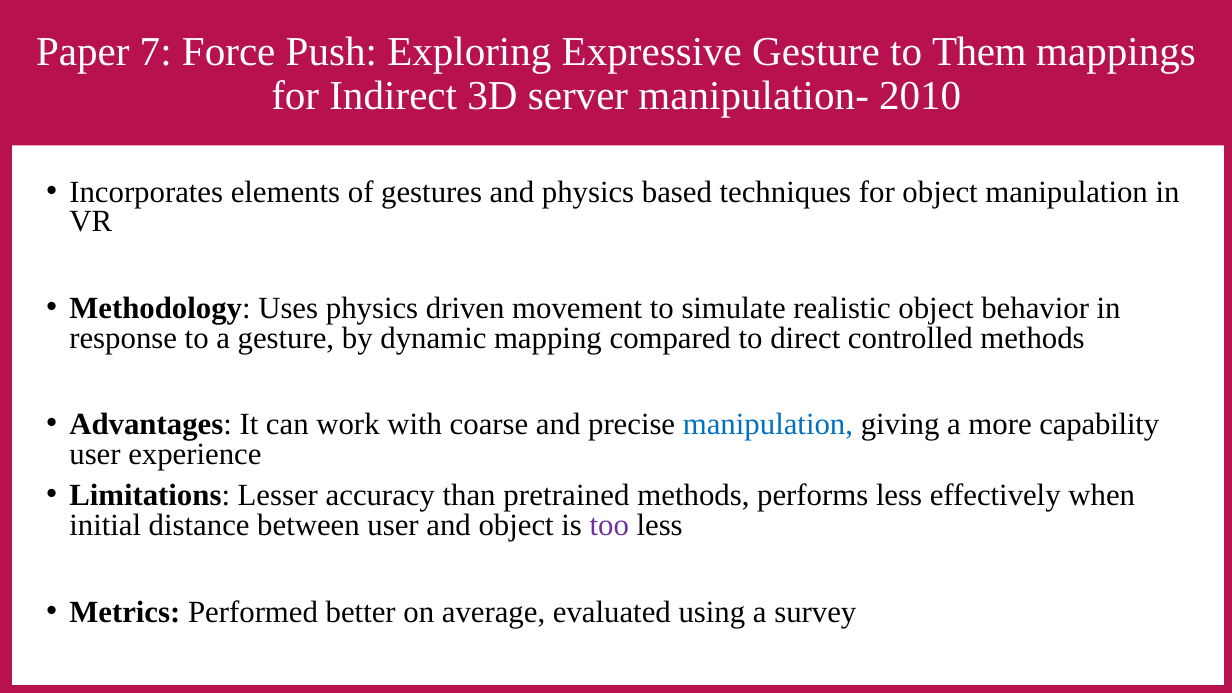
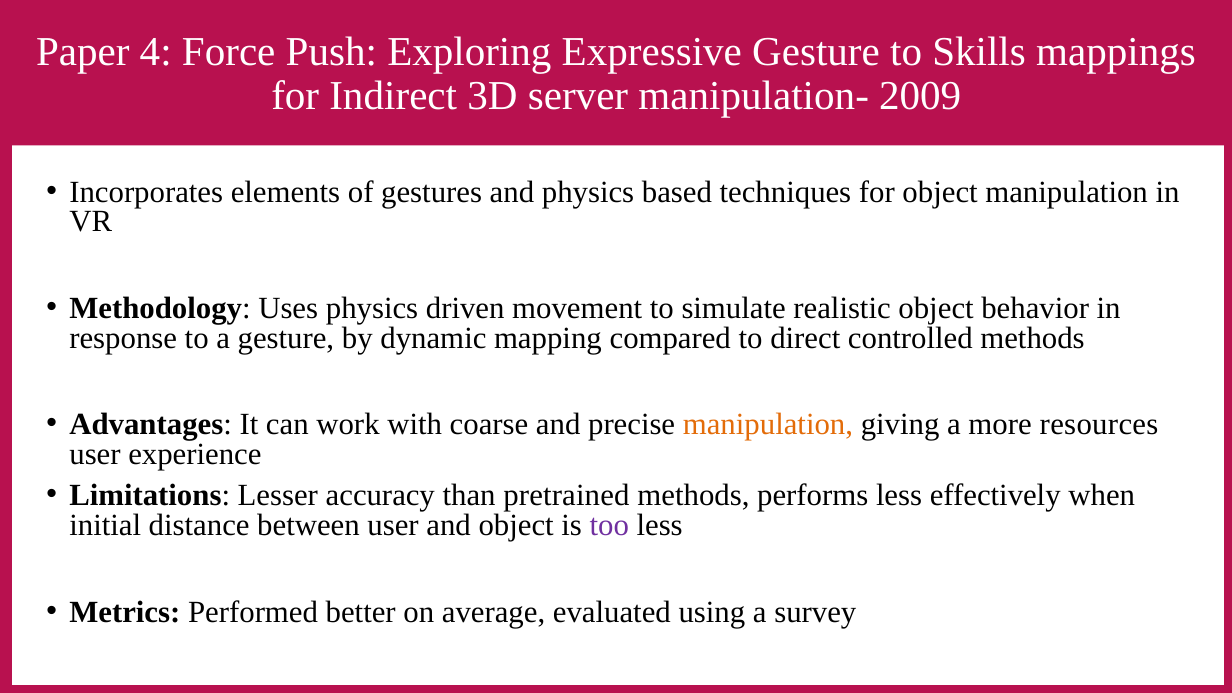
7: 7 -> 4 (156, 52)
Them: Them -> Skills (979, 52)
2010: 2010 -> 2009 (920, 96)
manipulation colour: blue -> orange (768, 424)
capability: capability -> resources (1099, 424)
